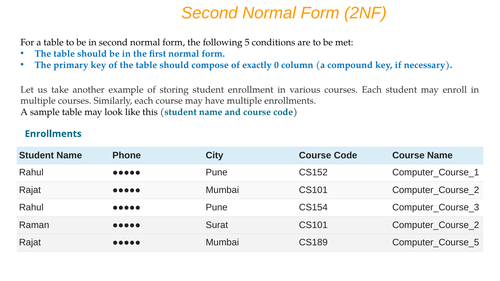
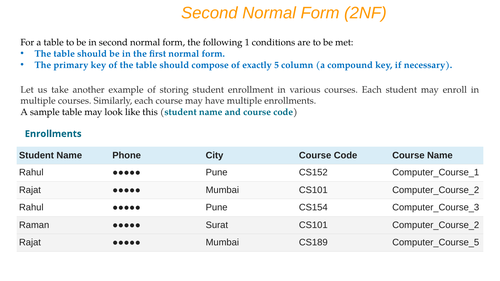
5: 5 -> 1 (247, 42)
0: 0 -> 5 (276, 65)
